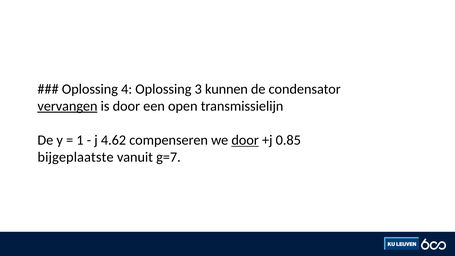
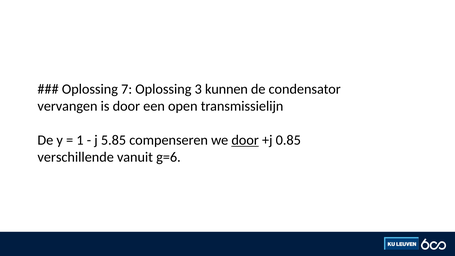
4: 4 -> 7 (127, 89)
vervangen underline: present -> none (67, 106)
4.62: 4.62 -> 5.85 (114, 140)
bijgeplaatste: bijgeplaatste -> verschillende (76, 157)
g=7: g=7 -> g=6 (168, 157)
